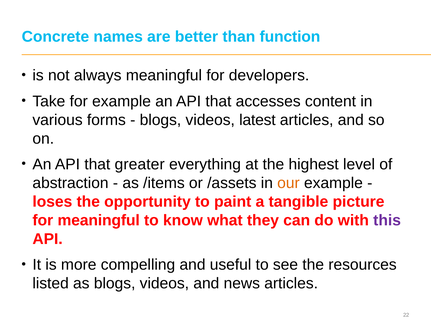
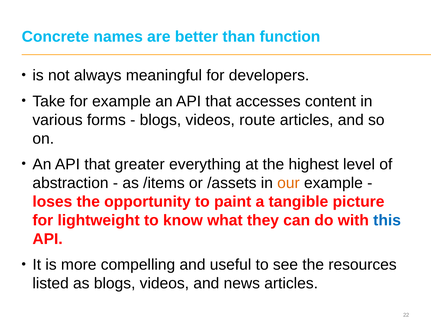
latest: latest -> route (257, 120)
for meaningful: meaningful -> lightweight (99, 221)
this colour: purple -> blue (387, 221)
